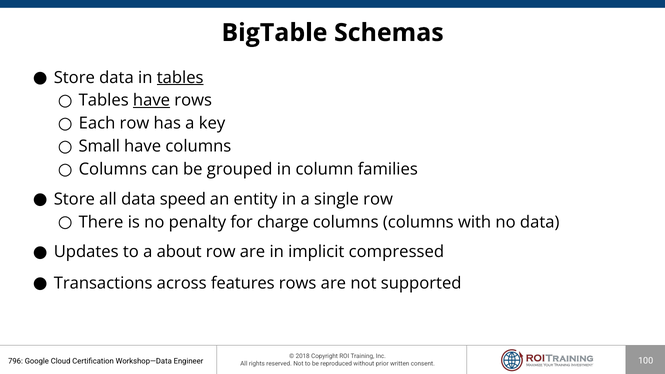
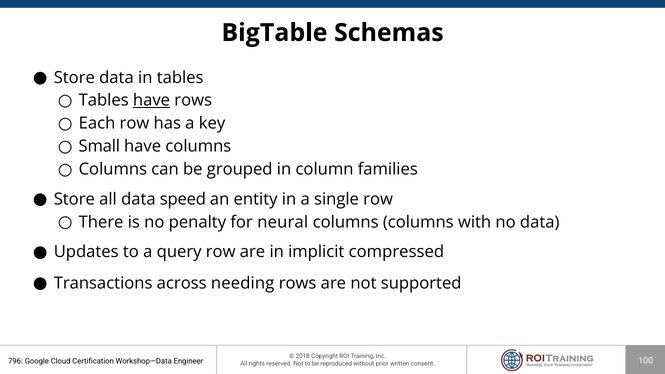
tables underline: present -> none (180, 78)
charge: charge -> neural (283, 222)
about: about -> query (179, 252)
features: features -> needing (243, 283)
